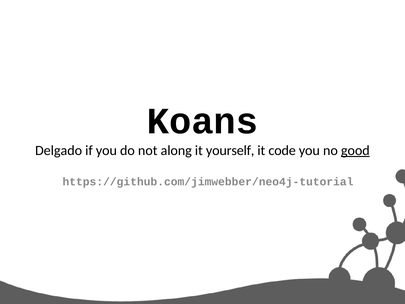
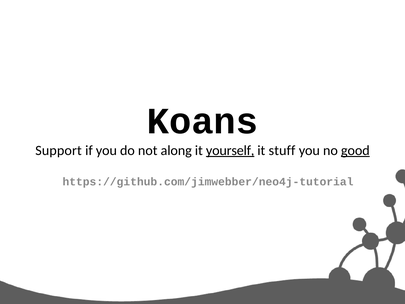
Delgado: Delgado -> Support (59, 150)
yourself underline: none -> present (230, 150)
code: code -> stuff (282, 150)
